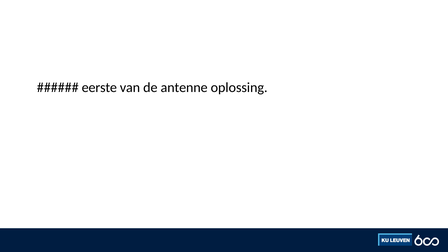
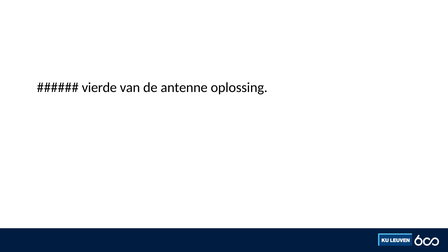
eerste: eerste -> vierde (99, 88)
